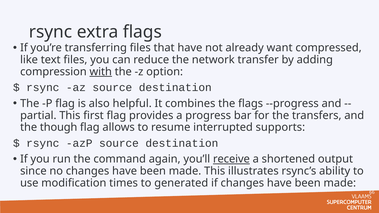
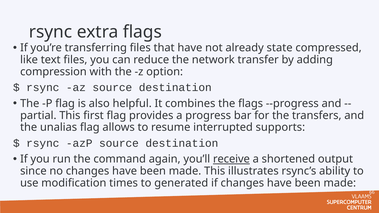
want: want -> state (280, 48)
with underline: present -> none (101, 72)
though: though -> unalias (59, 127)
